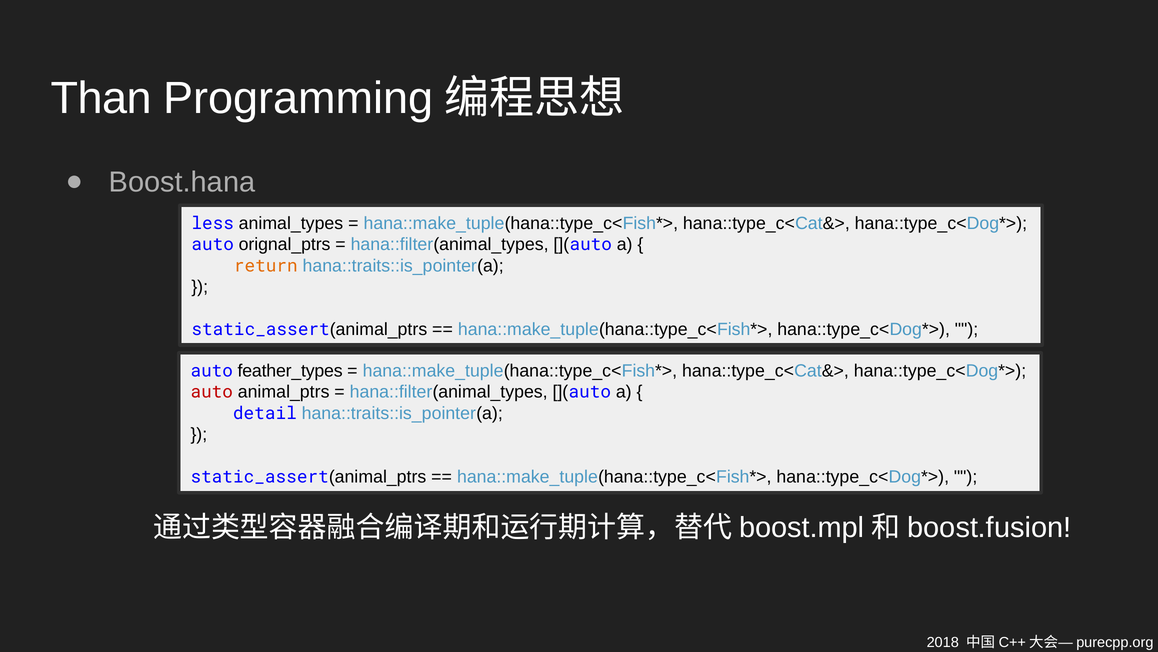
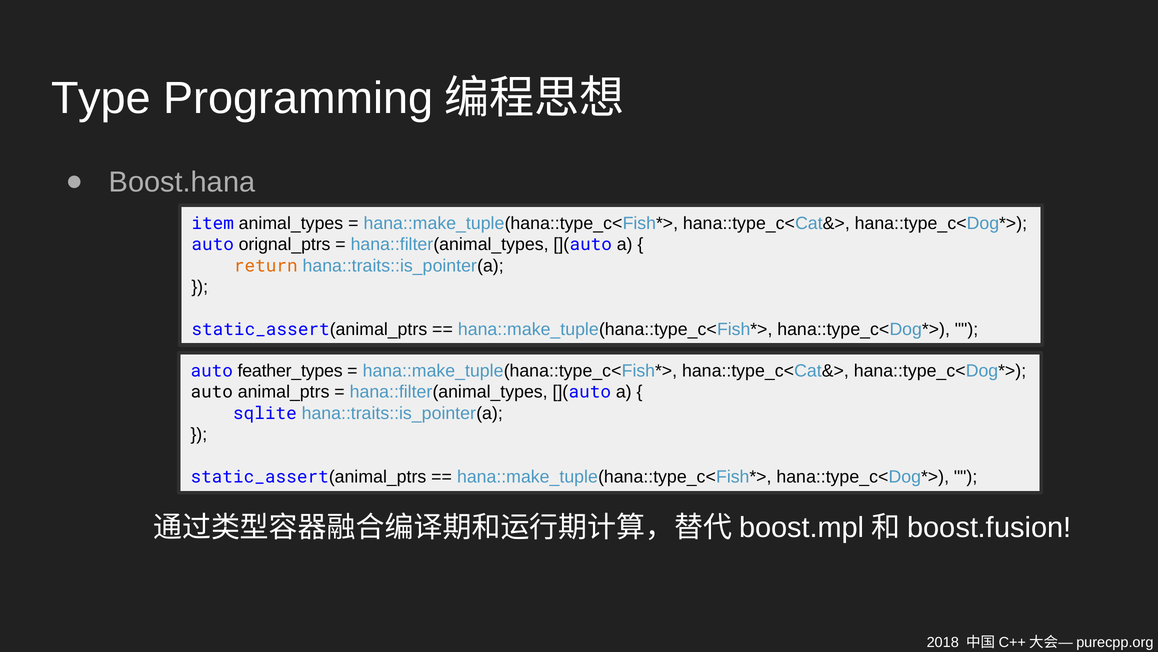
Than: Than -> Type (101, 98)
less: less -> item (213, 223)
auto colour: red -> black (212, 392)
detail: detail -> sqlite (265, 413)
